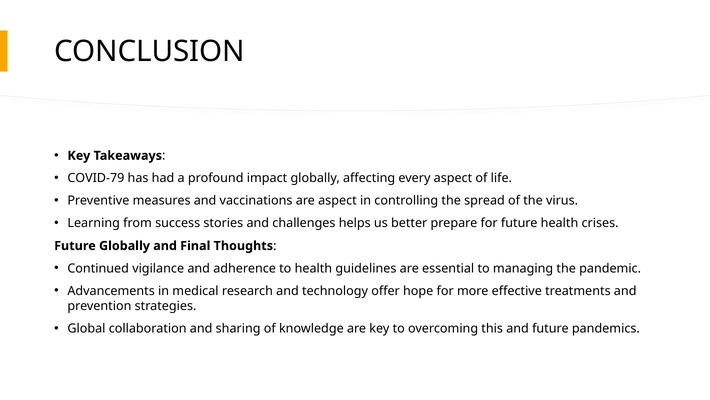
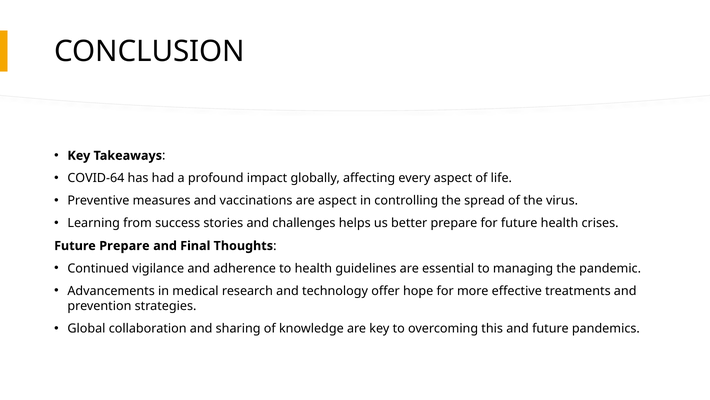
COVID-79: COVID-79 -> COVID-64 (96, 178)
Future Globally: Globally -> Prepare (124, 245)
